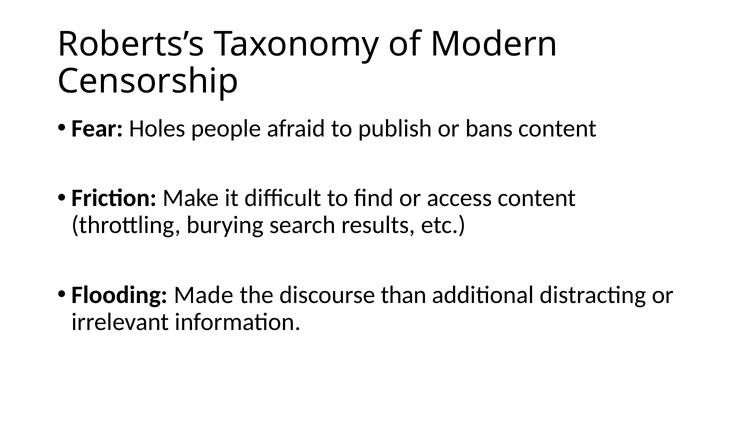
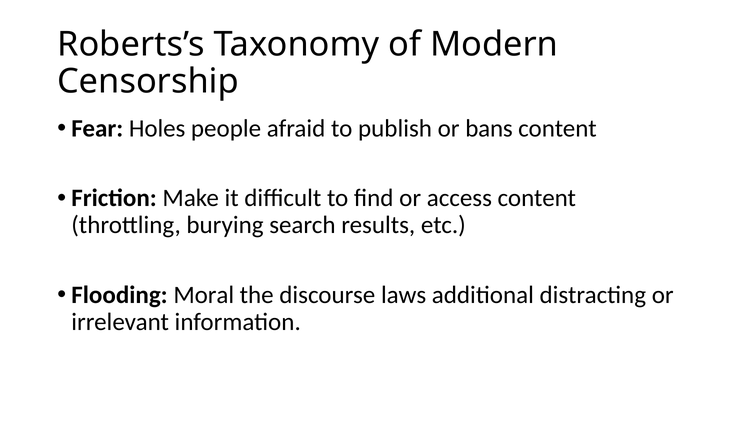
Made: Made -> Moral (204, 295)
than: than -> laws (404, 295)
